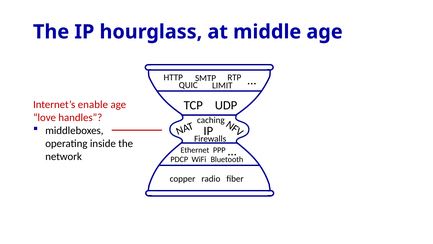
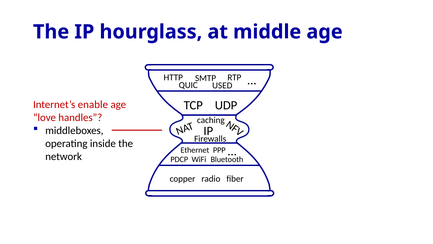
LIMIT: LIMIT -> USED (222, 85)
